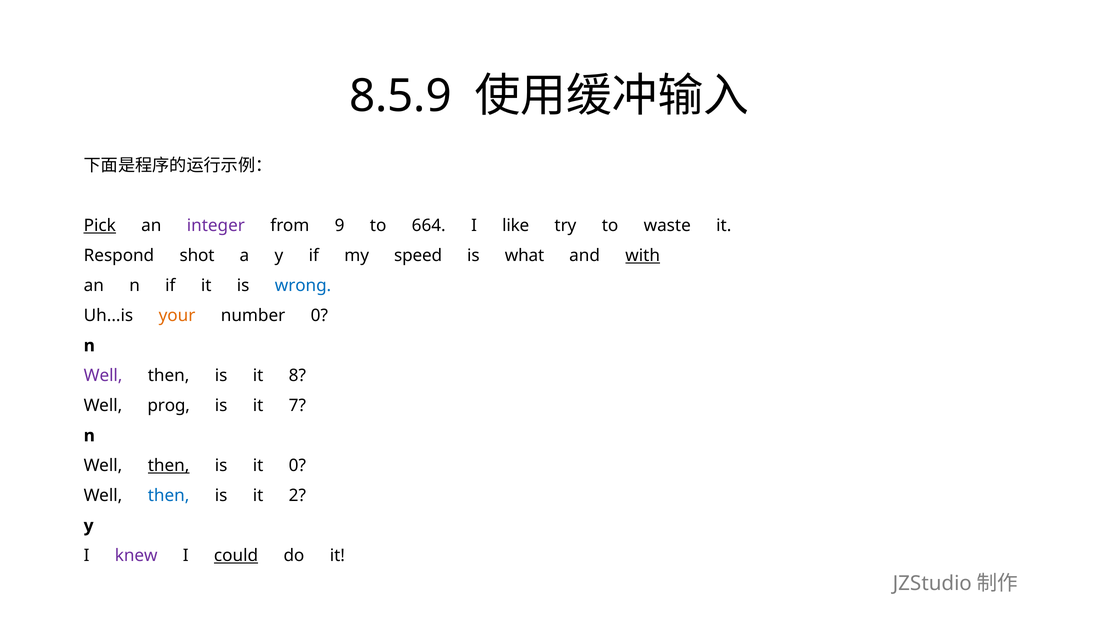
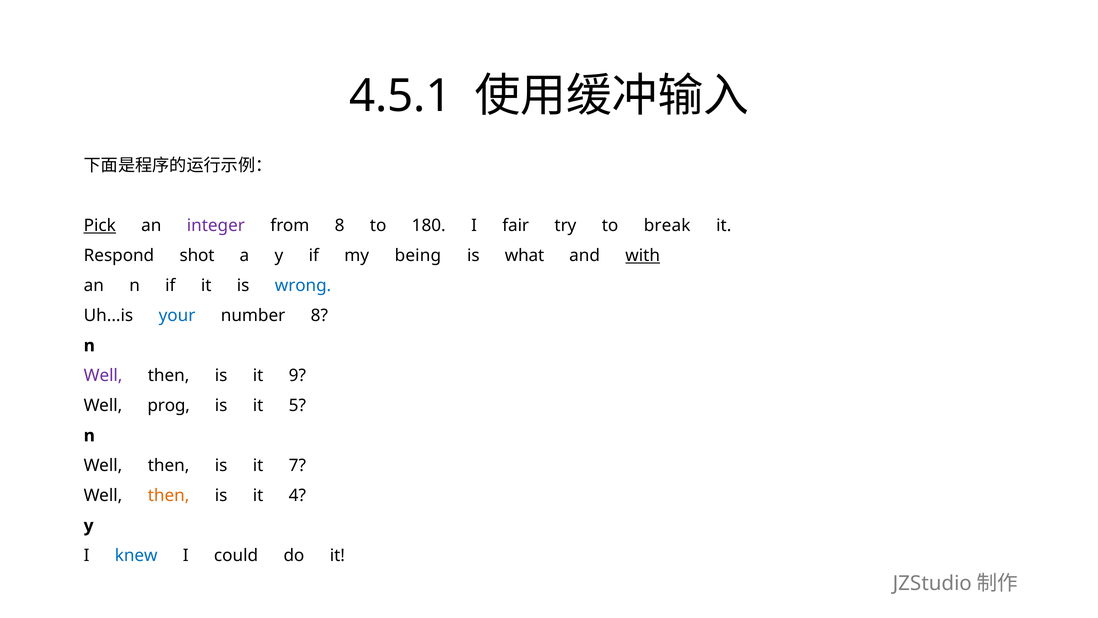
8.5.9: 8.5.9 -> 4.5.1 (400, 96)
from 9: 9 -> 8 (340, 225)
664: 664 -> 180 (429, 225)
like: like -> fair (516, 225)
waste: waste -> break (667, 225)
speed: speed -> being (418, 255)
your colour: orange -> blue (177, 315)
number 0: 0 -> 8 (319, 315)
8: 8 -> 9 (297, 375)
7: 7 -> 5 (297, 405)
then underline: present -> none (169, 465)
it 0: 0 -> 7 (297, 465)
then colour: blue -> orange (169, 495)
2: 2 -> 4 (297, 495)
knew colour: purple -> blue (136, 555)
could underline: present -> none (236, 555)
